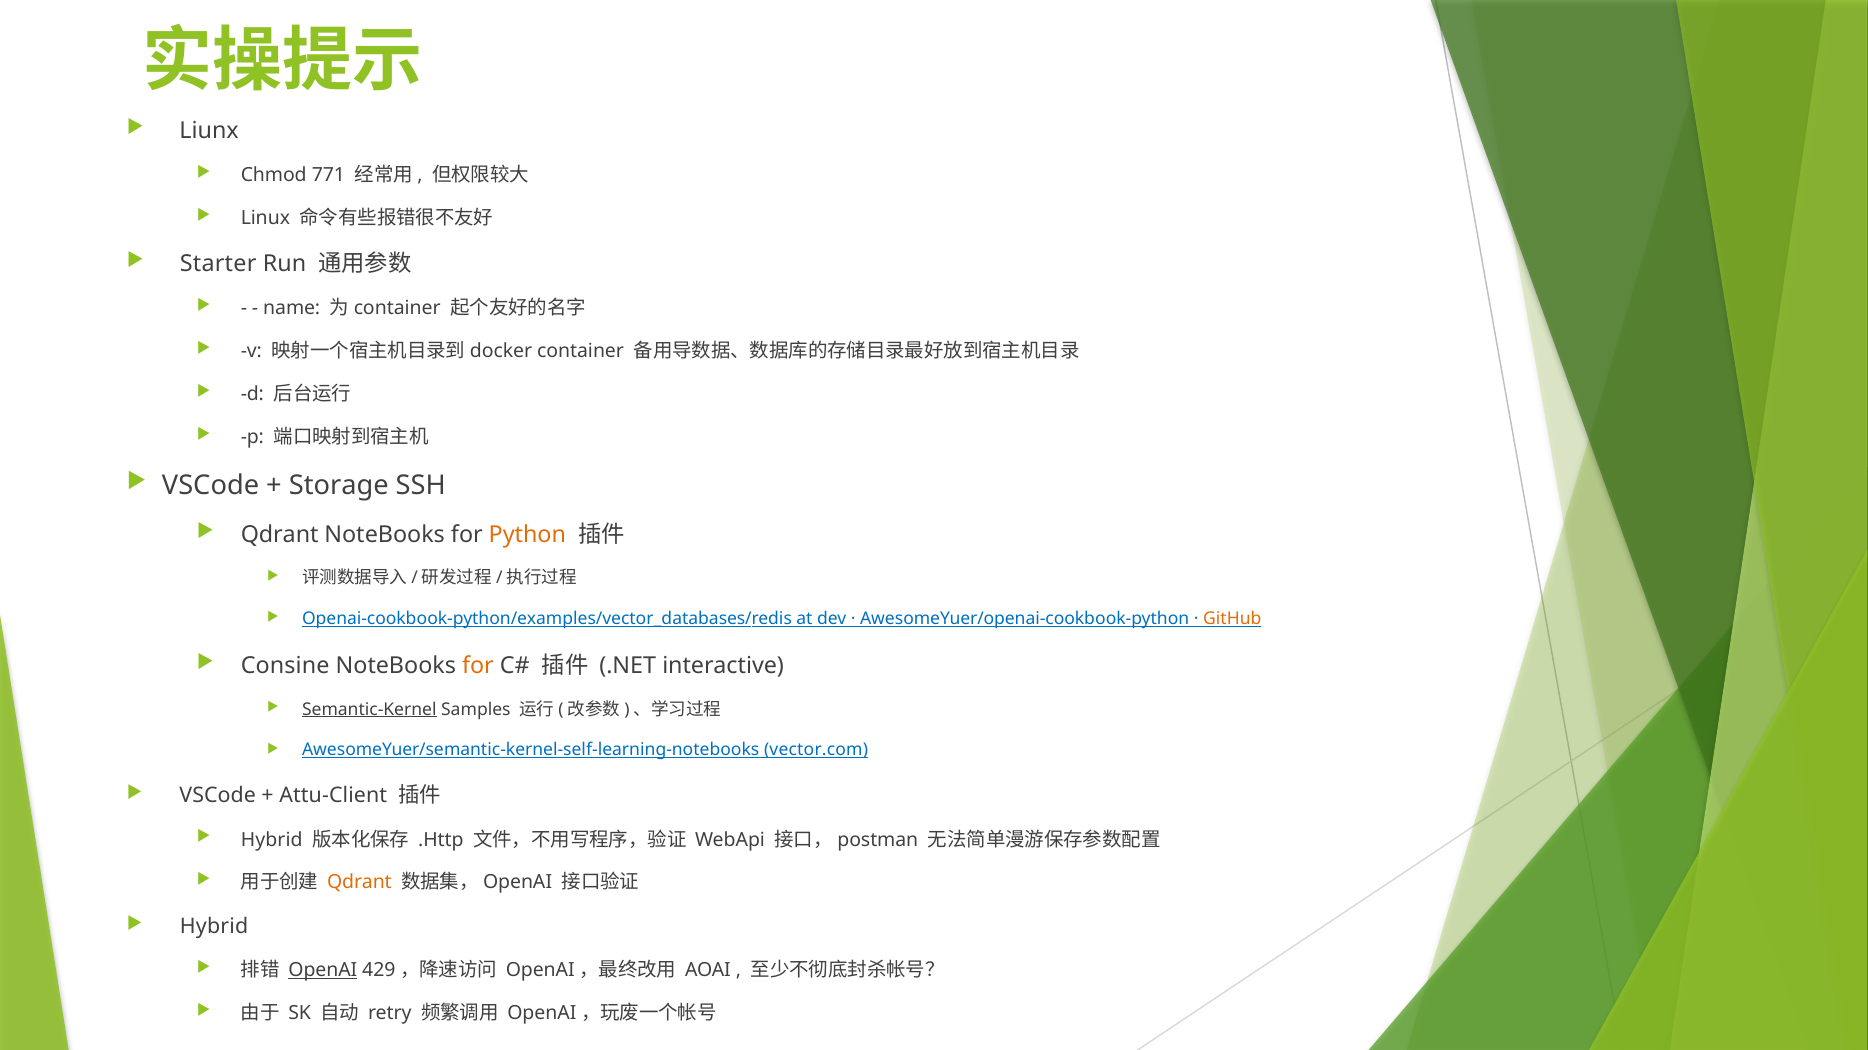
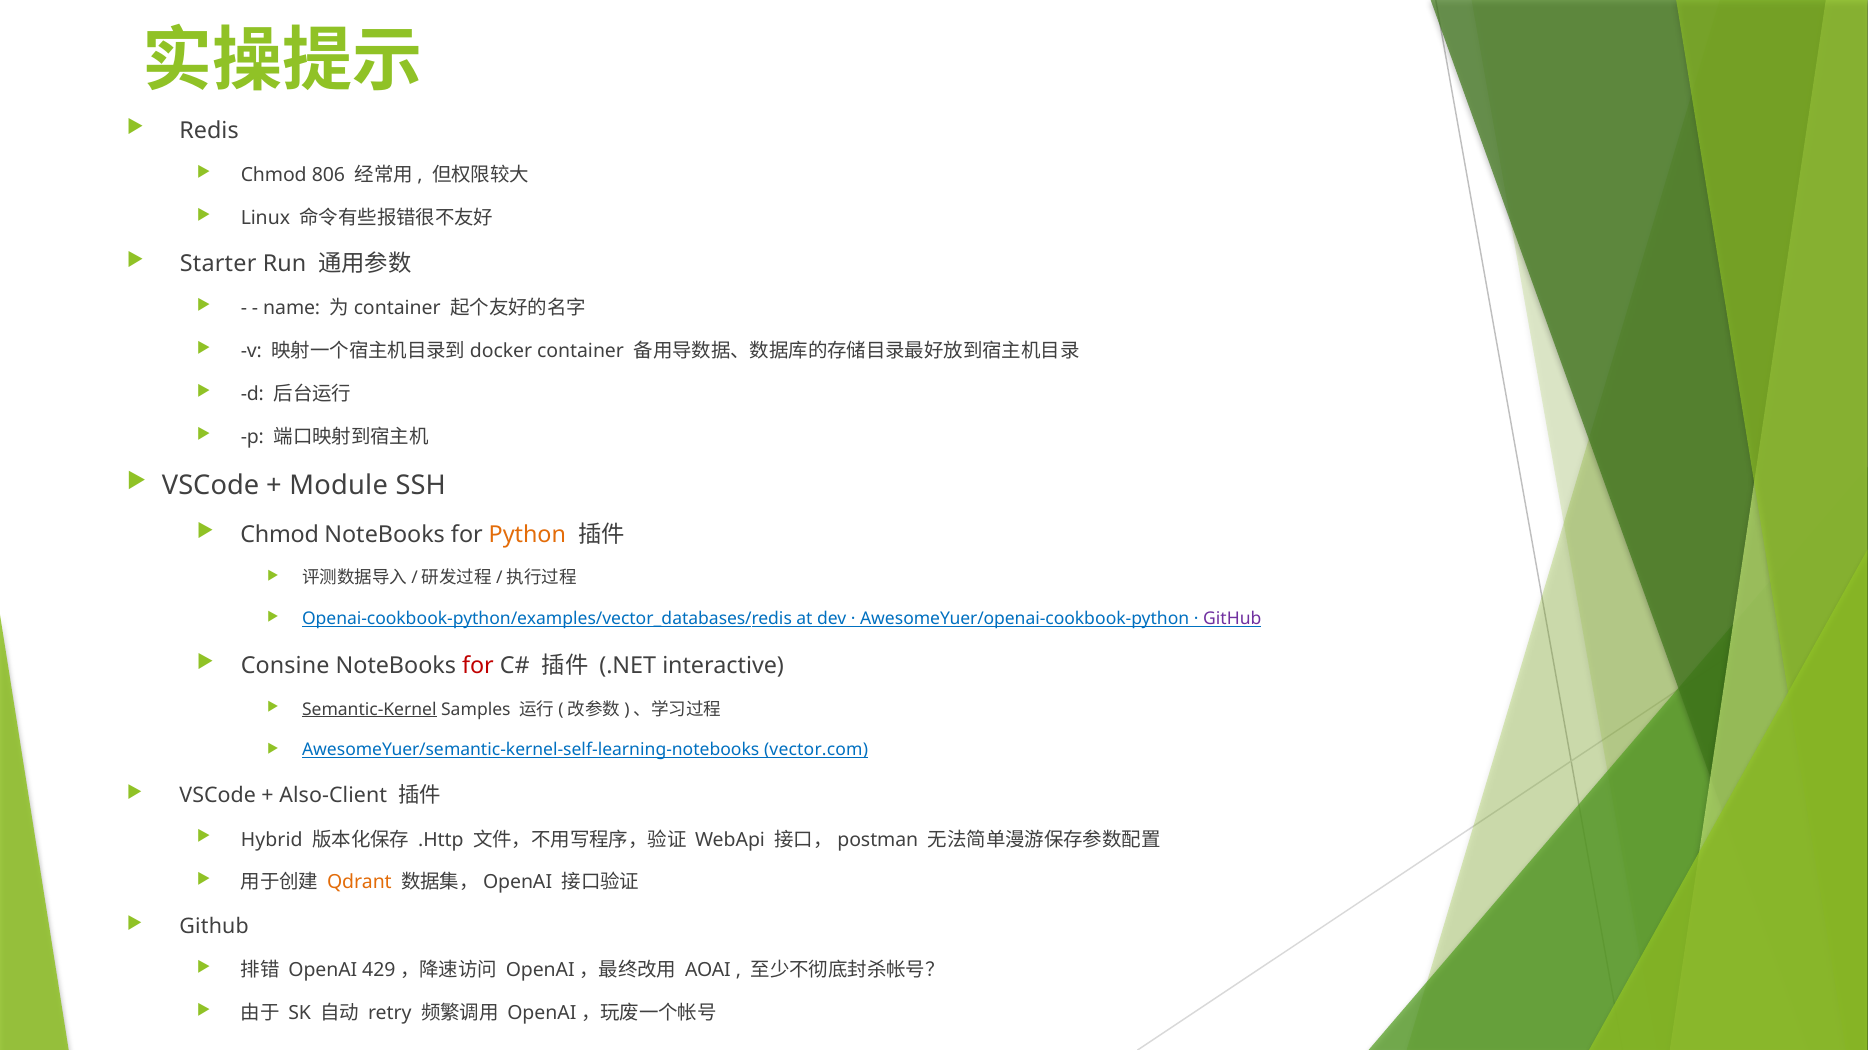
Liunx: Liunx -> Redis (209, 131)
771: 771 -> 806 (328, 176)
Storage: Storage -> Module (339, 485)
Qdrant: Qdrant -> Chmod (280, 535)
GitHub colour: orange -> purple (1232, 619)
for colour: orange -> red (478, 666)
Attu-Client: Attu-Client -> Also-Client (333, 796)
Hybrid: Hybrid -> Github (214, 927)
OpenAI underline: present -> none (323, 971)
